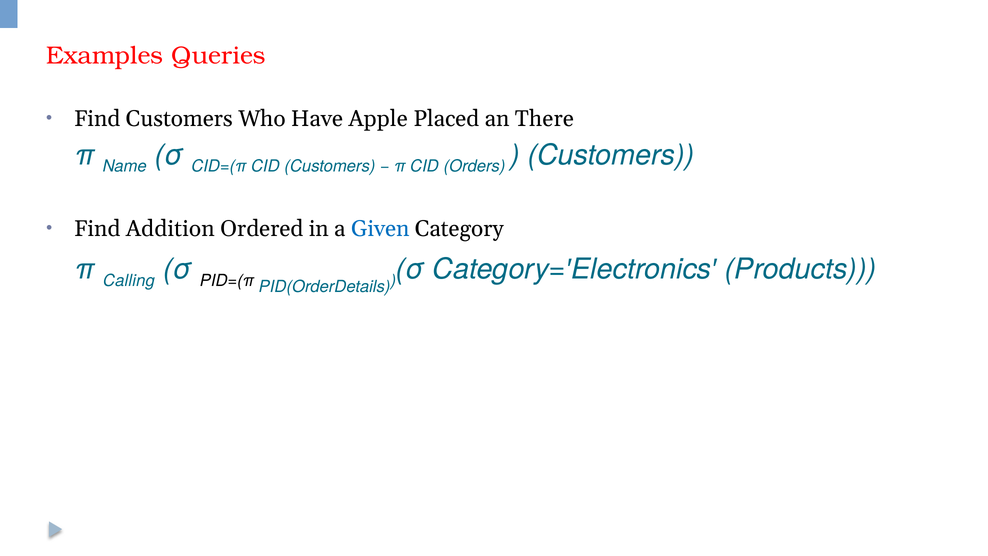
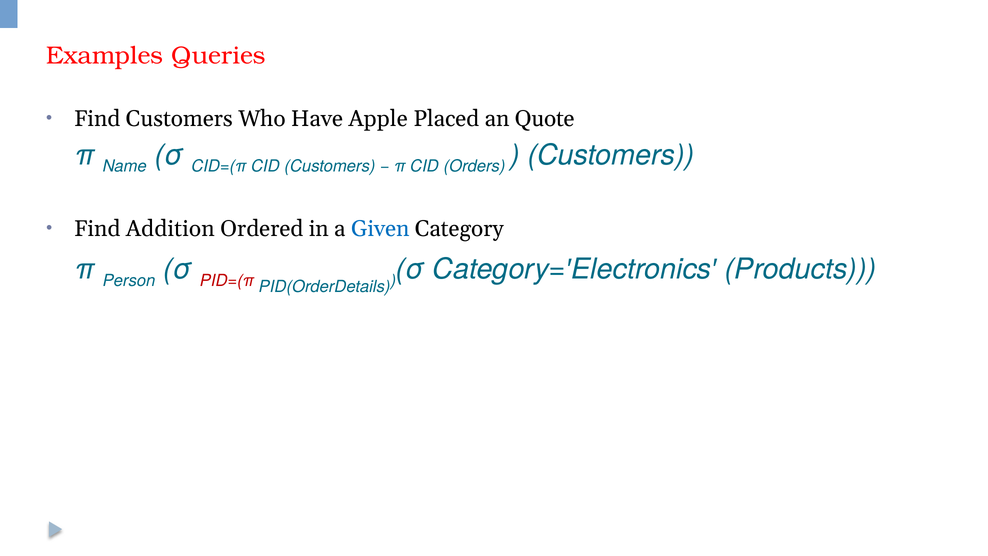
There: There -> Quote (545, 119)
Calling: Calling -> Person (129, 281)
PID=(π colour: black -> red (227, 281)
